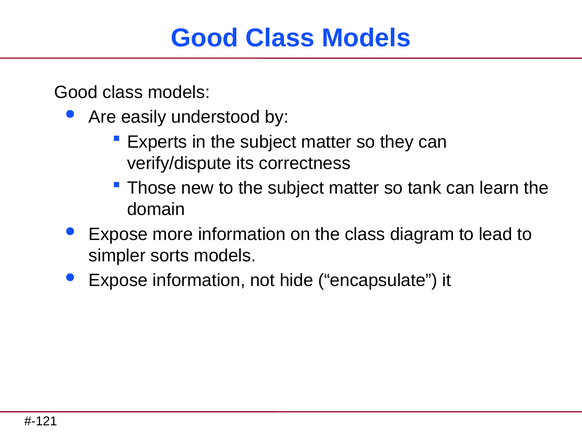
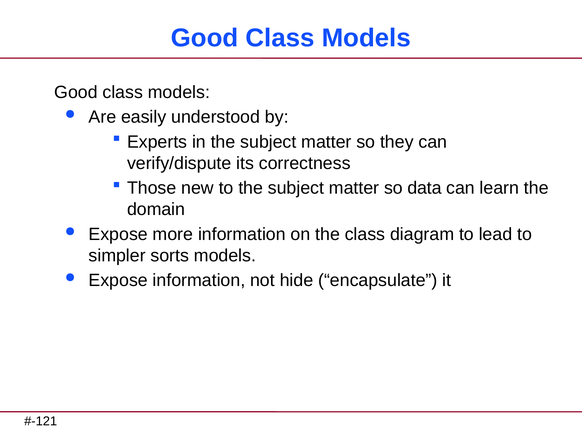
tank: tank -> data (425, 188)
